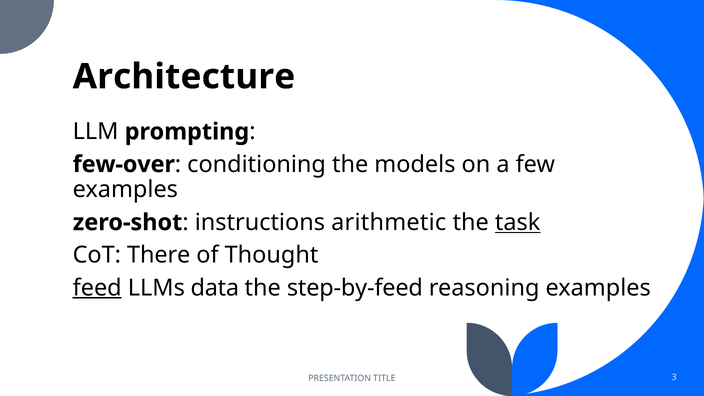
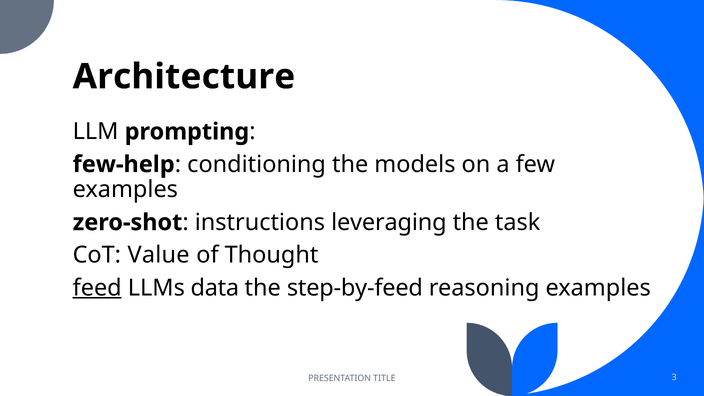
few-over: few-over -> few-help (124, 164)
arithmetic: arithmetic -> leveraging (389, 222)
task underline: present -> none (518, 222)
There: There -> Value (159, 255)
